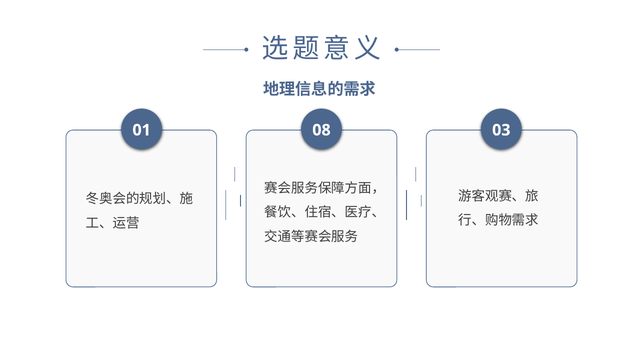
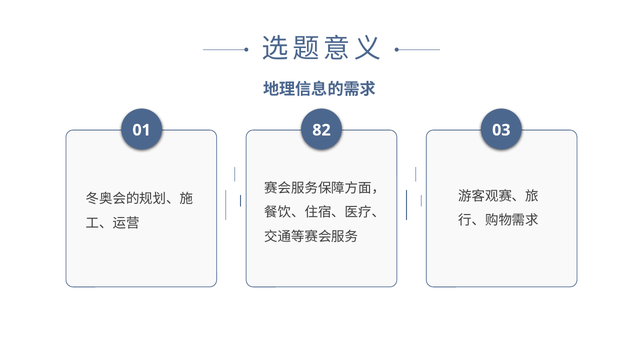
08: 08 -> 82 (321, 130)
